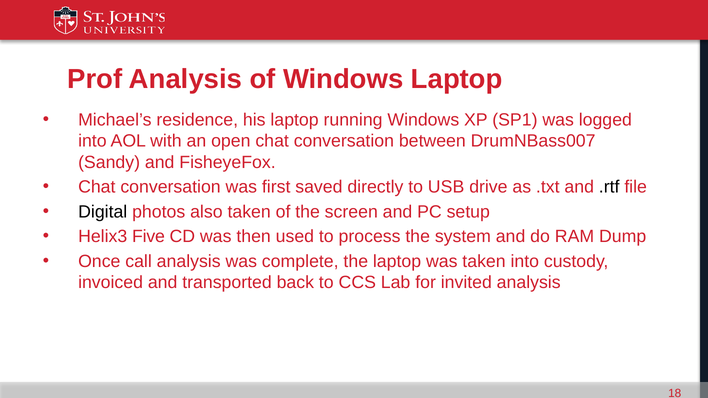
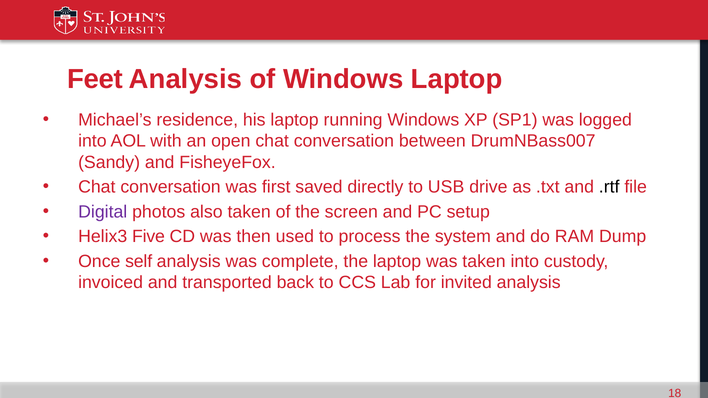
Prof: Prof -> Feet (95, 79)
Digital colour: black -> purple (103, 212)
call: call -> self (139, 261)
